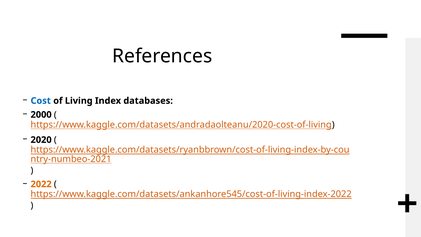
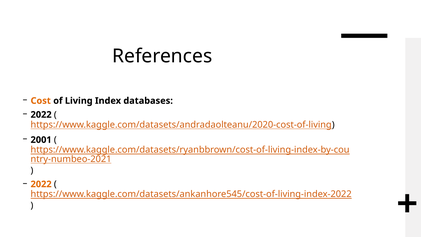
Cost colour: blue -> orange (41, 101)
2000: 2000 -> 2022 (41, 115)
2020: 2020 -> 2001 (41, 140)
